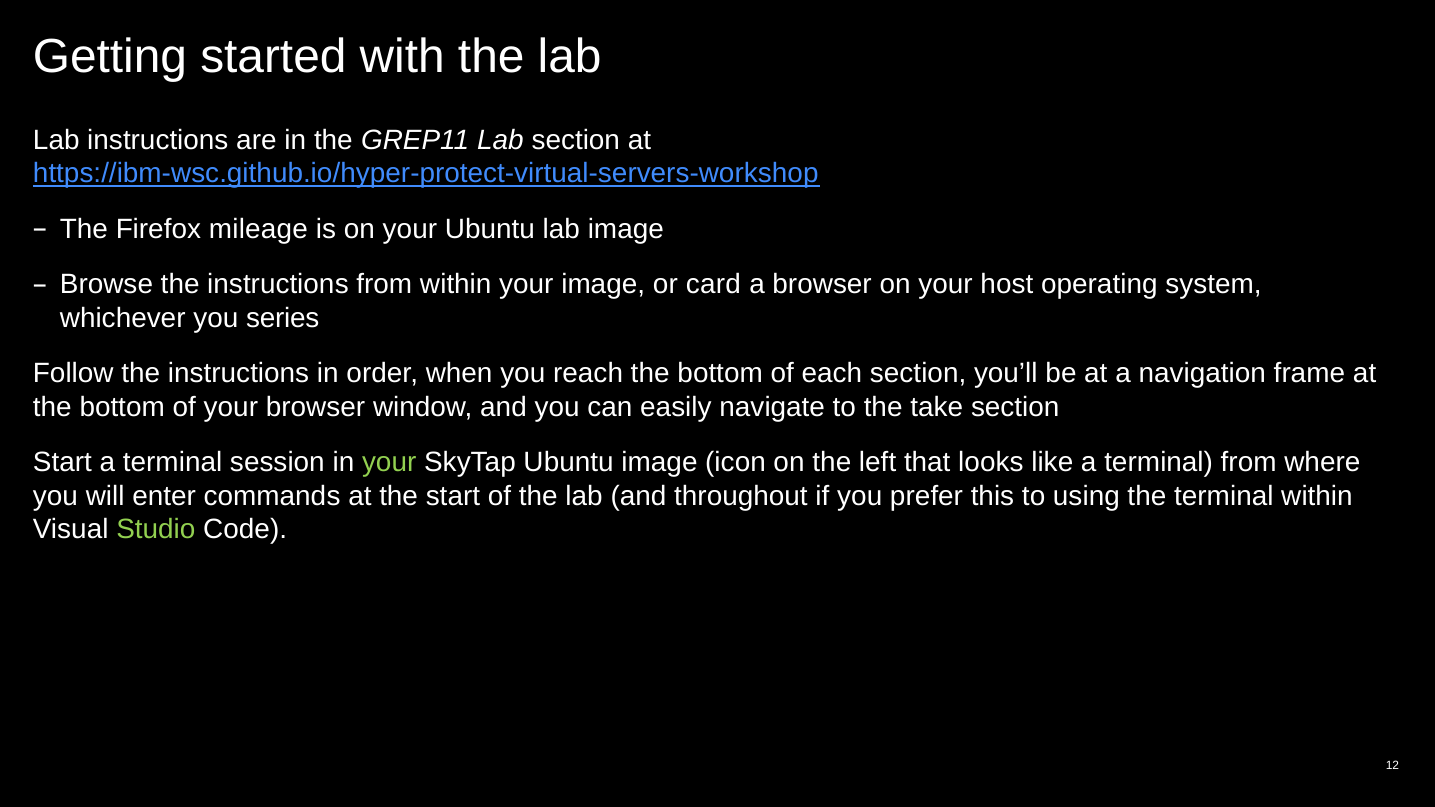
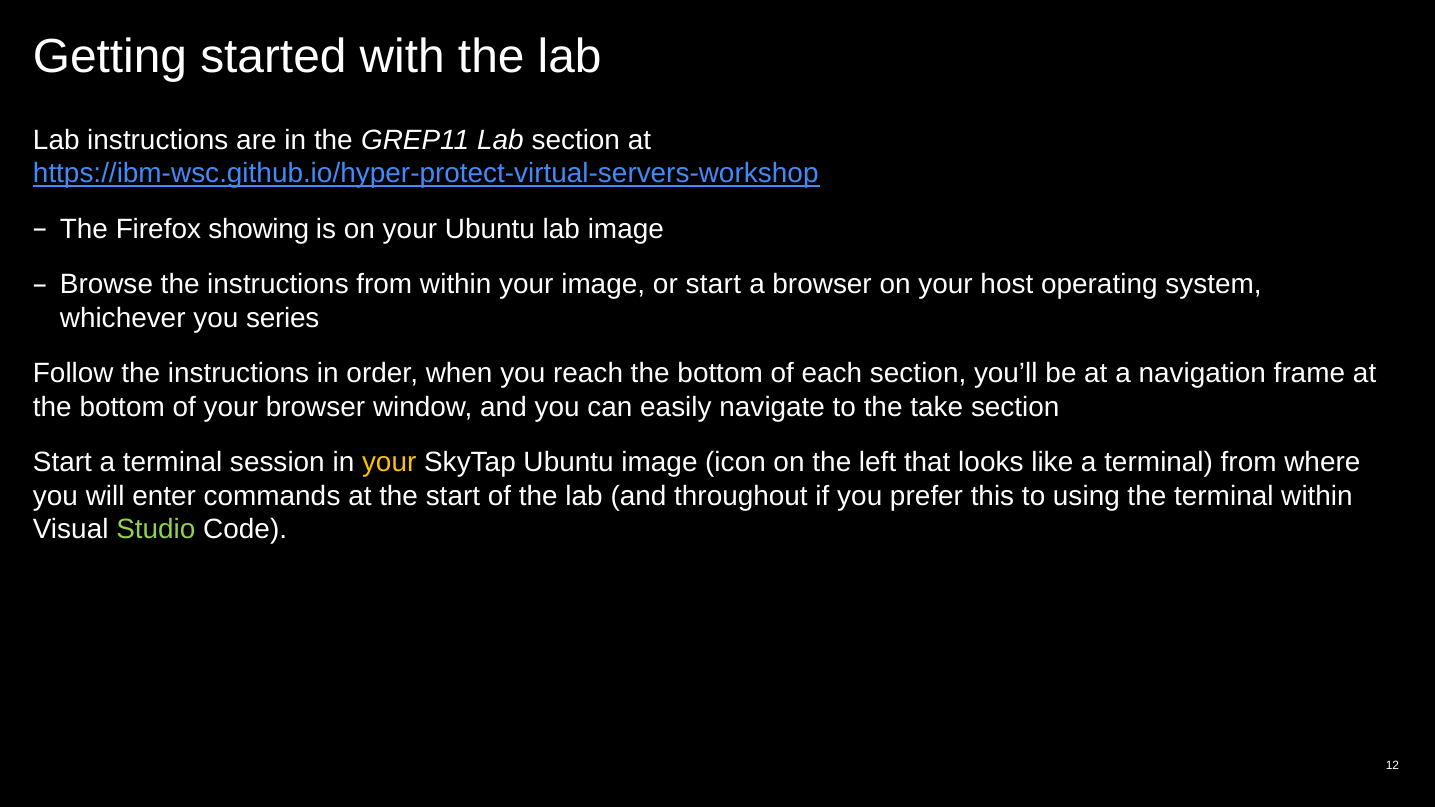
mileage: mileage -> showing (259, 229)
or card: card -> start (713, 285)
your colour: light green -> yellow (389, 463)
